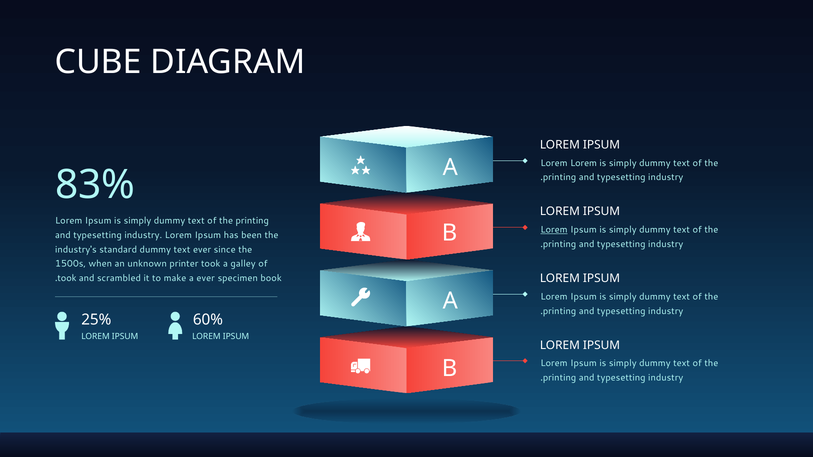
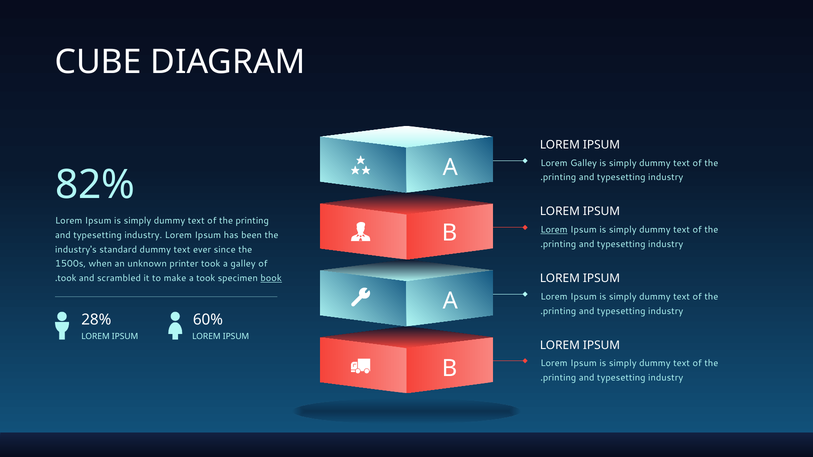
Lorem Lorem: Lorem -> Galley (584, 163)
83%: 83% -> 82% (95, 185)
a ever: ever -> took (206, 278)
book underline: none -> present (271, 278)
25%: 25% -> 28% (96, 320)
